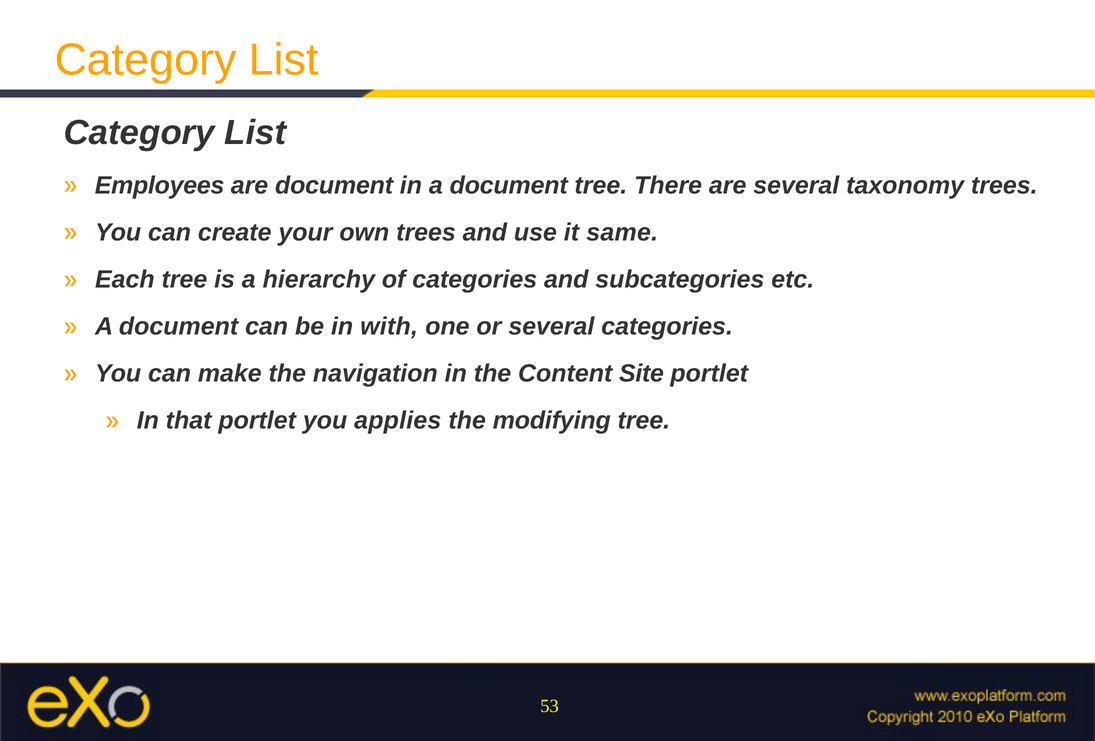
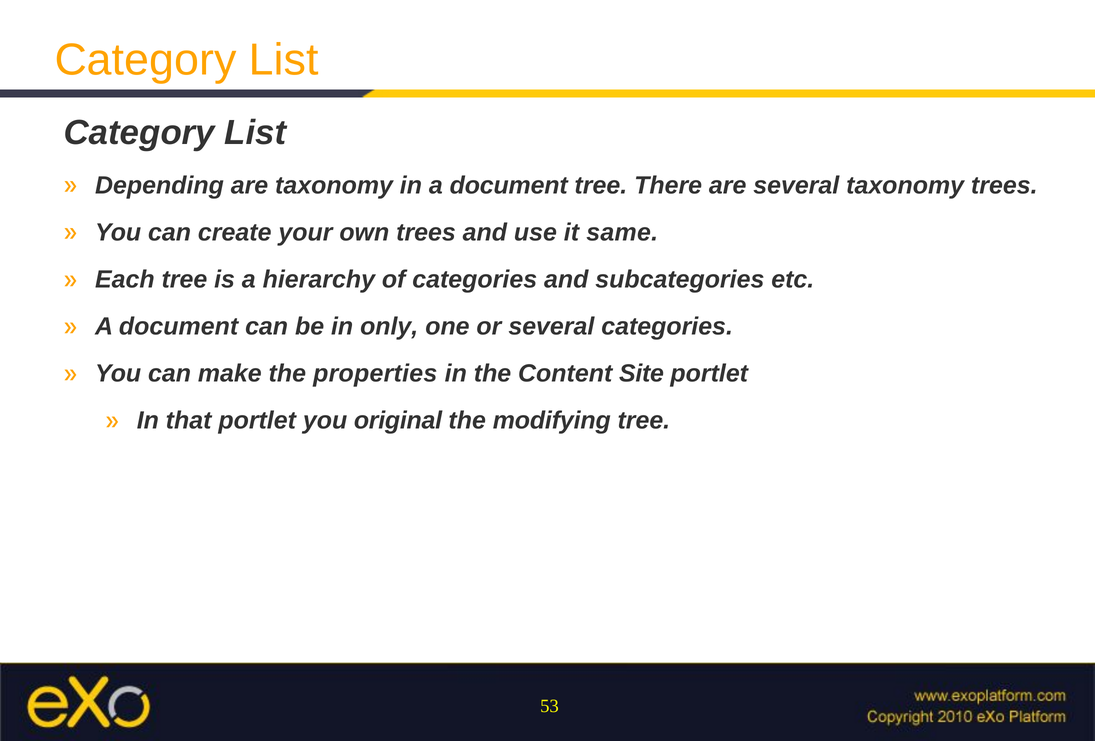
Employees: Employees -> Depending (159, 186)
are document: document -> taxonomy (334, 186)
with: with -> only (389, 327)
navigation: navigation -> properties (375, 374)
applies: applies -> original (398, 421)
